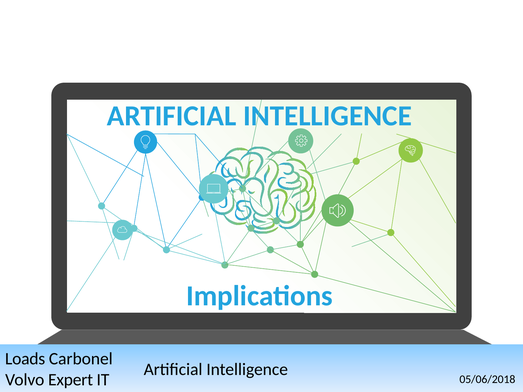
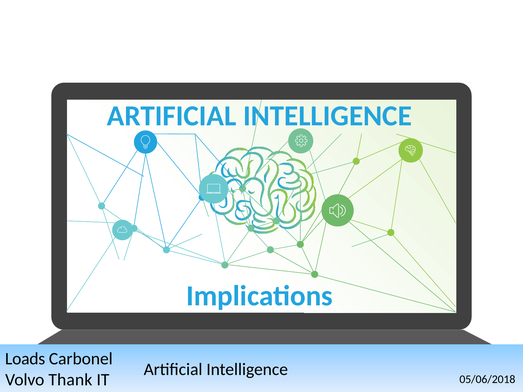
Expert: Expert -> Thank (70, 380)
